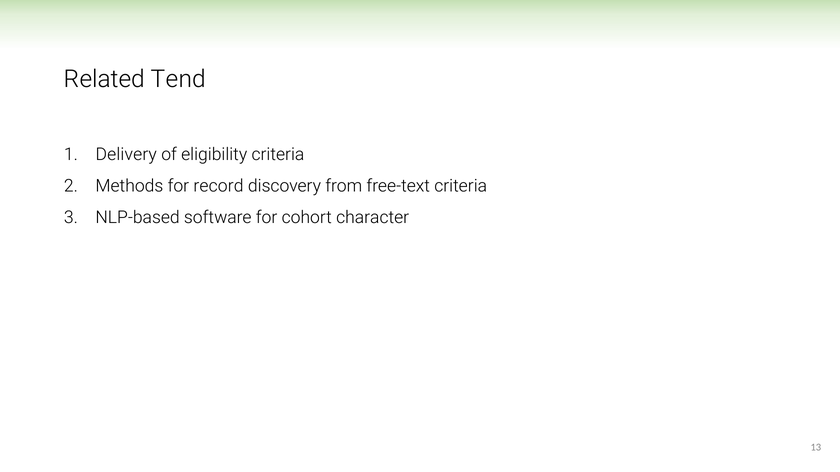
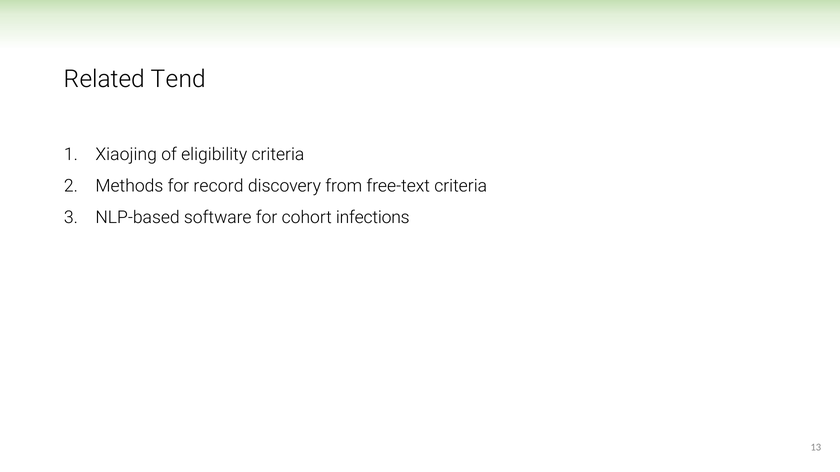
Delivery: Delivery -> Xiaojing (126, 155)
character: character -> infections (373, 218)
